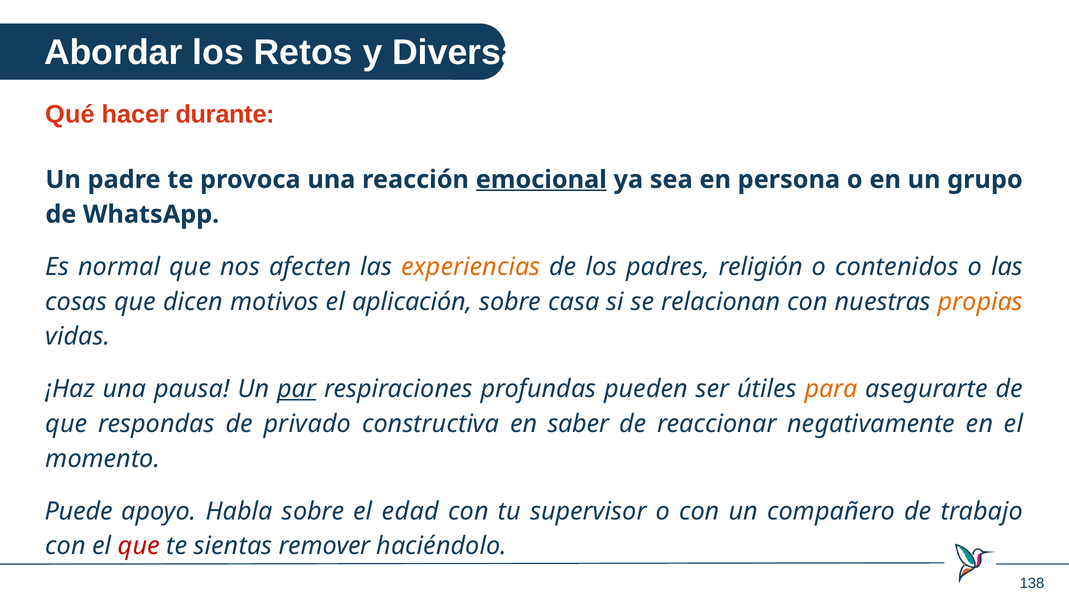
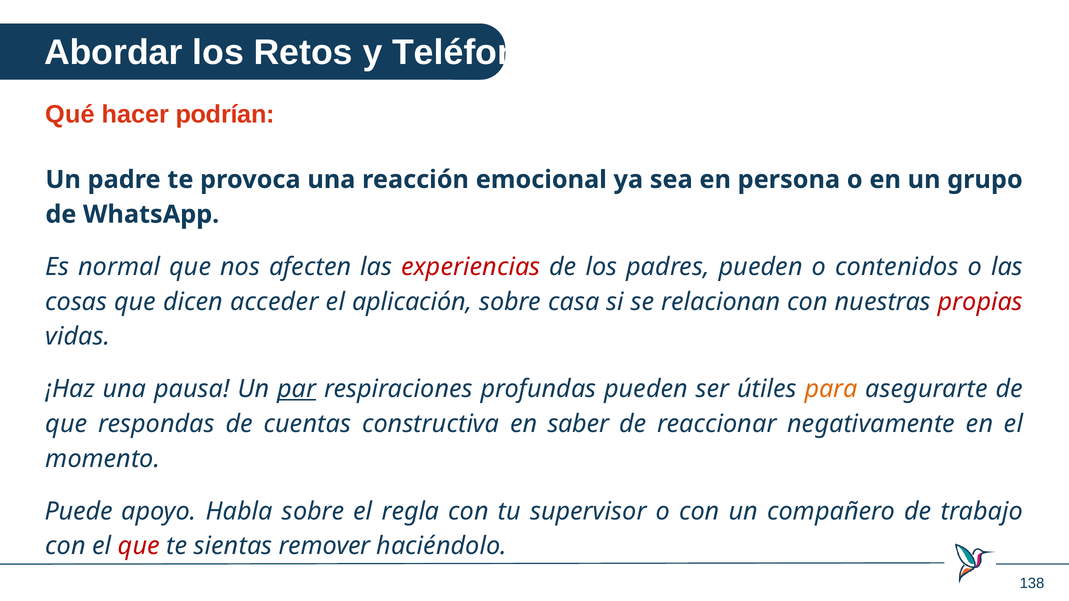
Diversas: Diversas -> Teléfono (466, 52)
durante: durante -> podrían (225, 115)
emocional underline: present -> none (541, 180)
experiencias colour: orange -> red (471, 267)
padres religión: religión -> pueden (761, 267)
motivos: motivos -> acceder (274, 302)
propias colour: orange -> red (980, 302)
privado: privado -> cuentas (307, 424)
edad: edad -> regla (410, 512)
